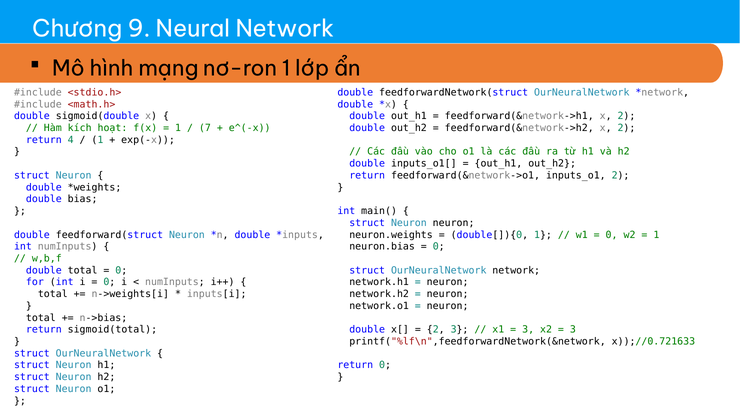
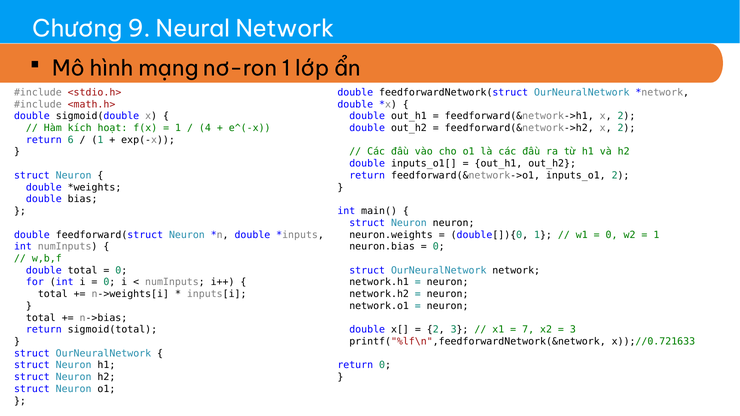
7: 7 -> 4 (205, 128)
4: 4 -> 6 (71, 140)
3: 3 -> 7 (528, 330)
